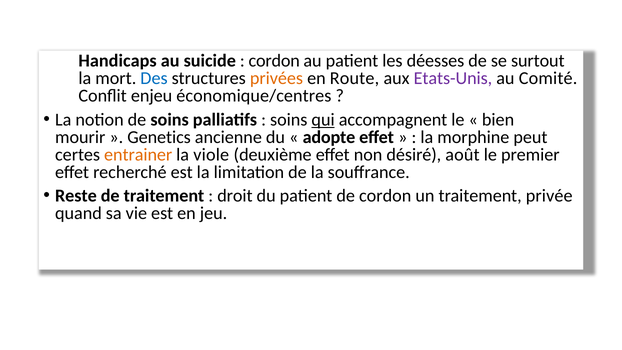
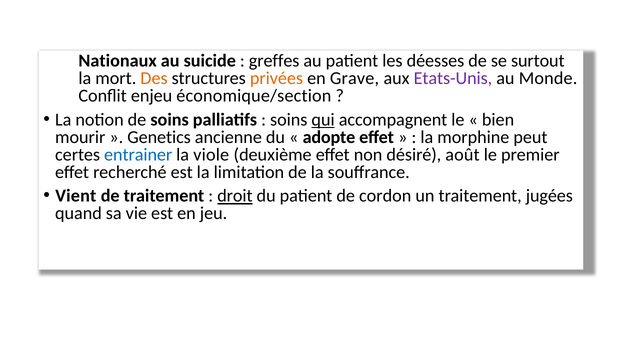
Handicaps: Handicaps -> Nationaux (118, 61)
cordon: cordon -> greffes (274, 61)
Des colour: blue -> orange (154, 78)
Route: Route -> Grave (354, 78)
Comité: Comité -> Monde (548, 78)
économique/centres: économique/centres -> économique/section (254, 96)
entrainer colour: orange -> blue (138, 155)
Reste: Reste -> Vient (76, 196)
droit underline: none -> present (235, 196)
privée: privée -> jugées (549, 196)
